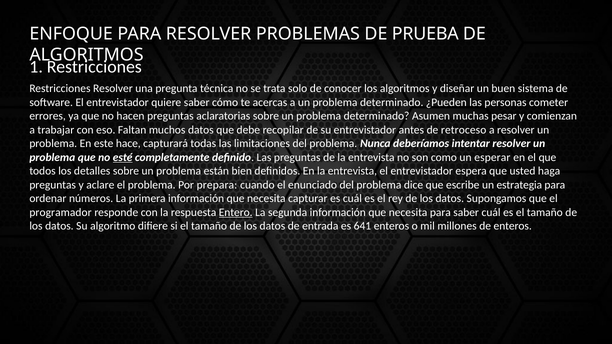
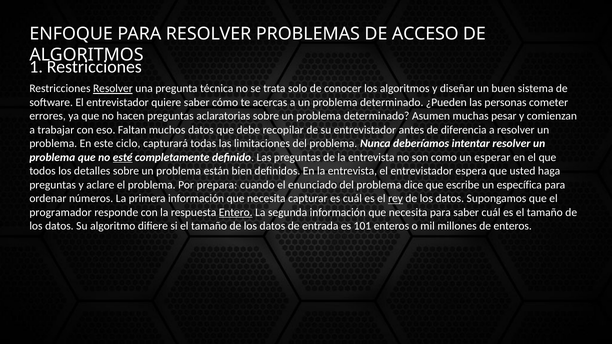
PRUEBA: PRUEBA -> ACCESO (425, 34)
Resolver underline: none -> present (113, 89)
retroceso: retroceso -> diferencia (464, 130)
hace: hace -> ciclo (128, 144)
estrategia: estrategia -> específica (519, 185)
rey underline: none -> present (396, 199)
641: 641 -> 101 (362, 226)
